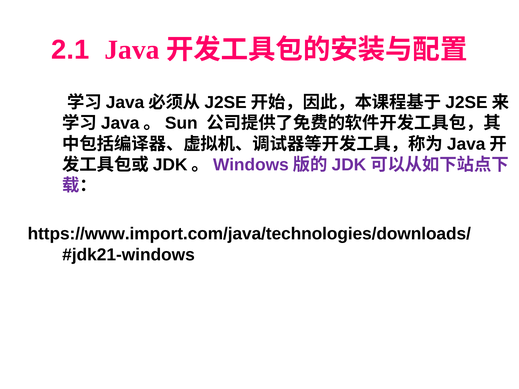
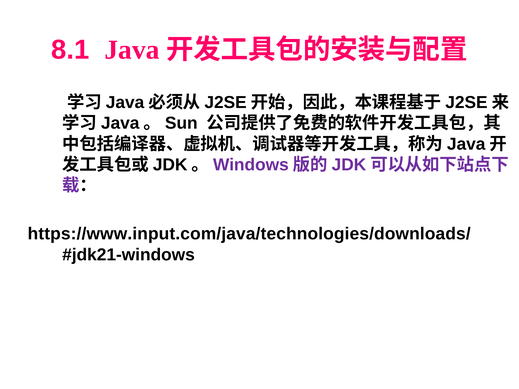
2.1: 2.1 -> 8.1 (70, 50)
https://www.import.com/java/technologies/downloads/: https://www.import.com/java/technologies/downloads/ -> https://www.input.com/java/technologies/downloads/ (249, 234)
